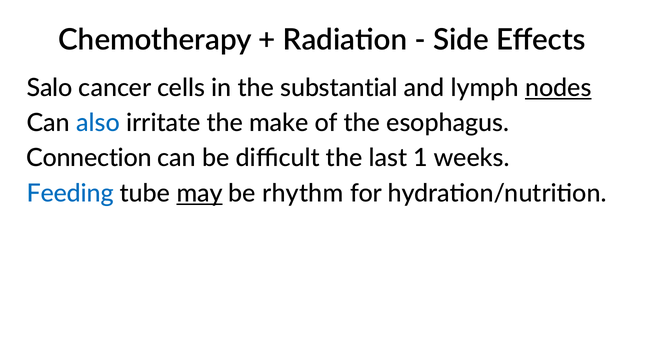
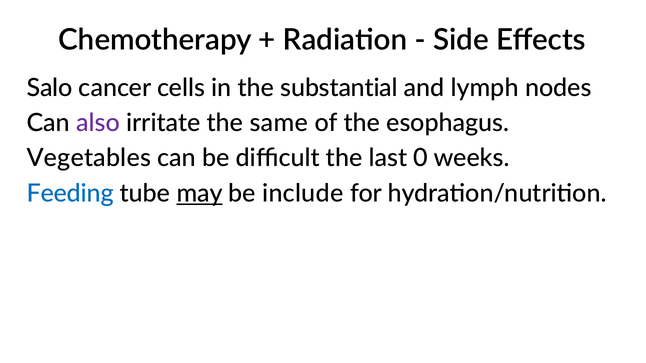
nodes underline: present -> none (558, 88)
also colour: blue -> purple (98, 123)
make: make -> same (279, 123)
Connection: Connection -> Vegetables (89, 158)
1: 1 -> 0 (421, 158)
rhythm: rhythm -> include (303, 194)
